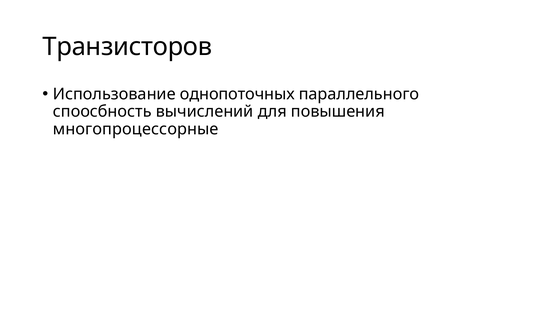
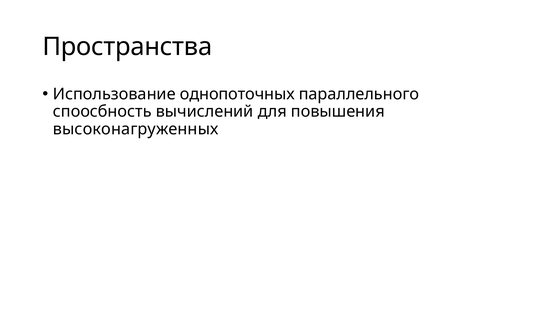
Транзисторов: Транзисторов -> Пространства (127, 47)
многопроцессорные: многопроцессорные -> высоконагруженных (136, 129)
